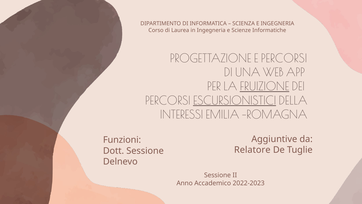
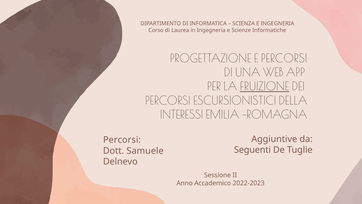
ESCURSIONISTICI underline: present -> none (235, 100)
Funzioni: Funzioni -> Percorsi (122, 140)
Relatore: Relatore -> Seguenti (252, 150)
Dott Sessione: Sessione -> Samuele (145, 150)
